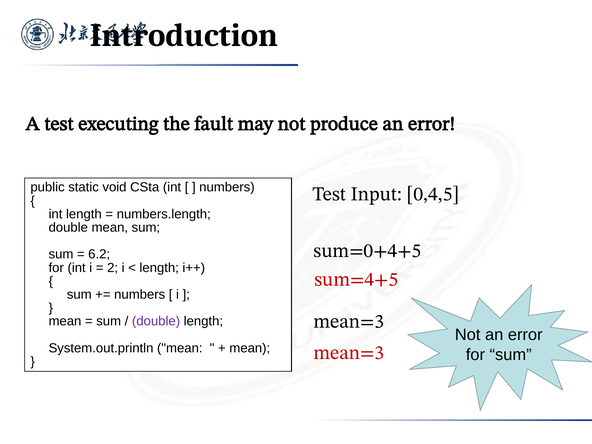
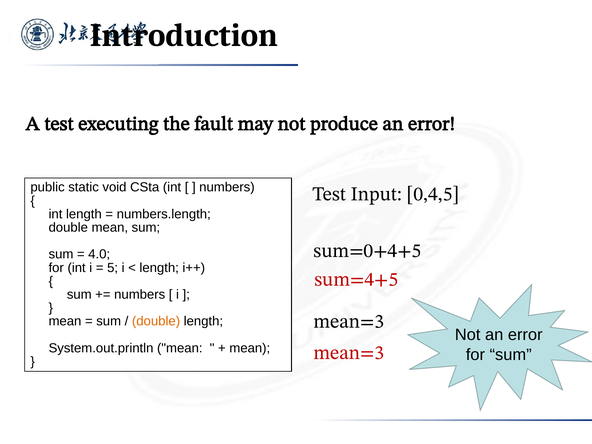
6.2: 6.2 -> 4.0 (99, 254)
2: 2 -> 5 (113, 268)
double colour: purple -> orange (156, 321)
